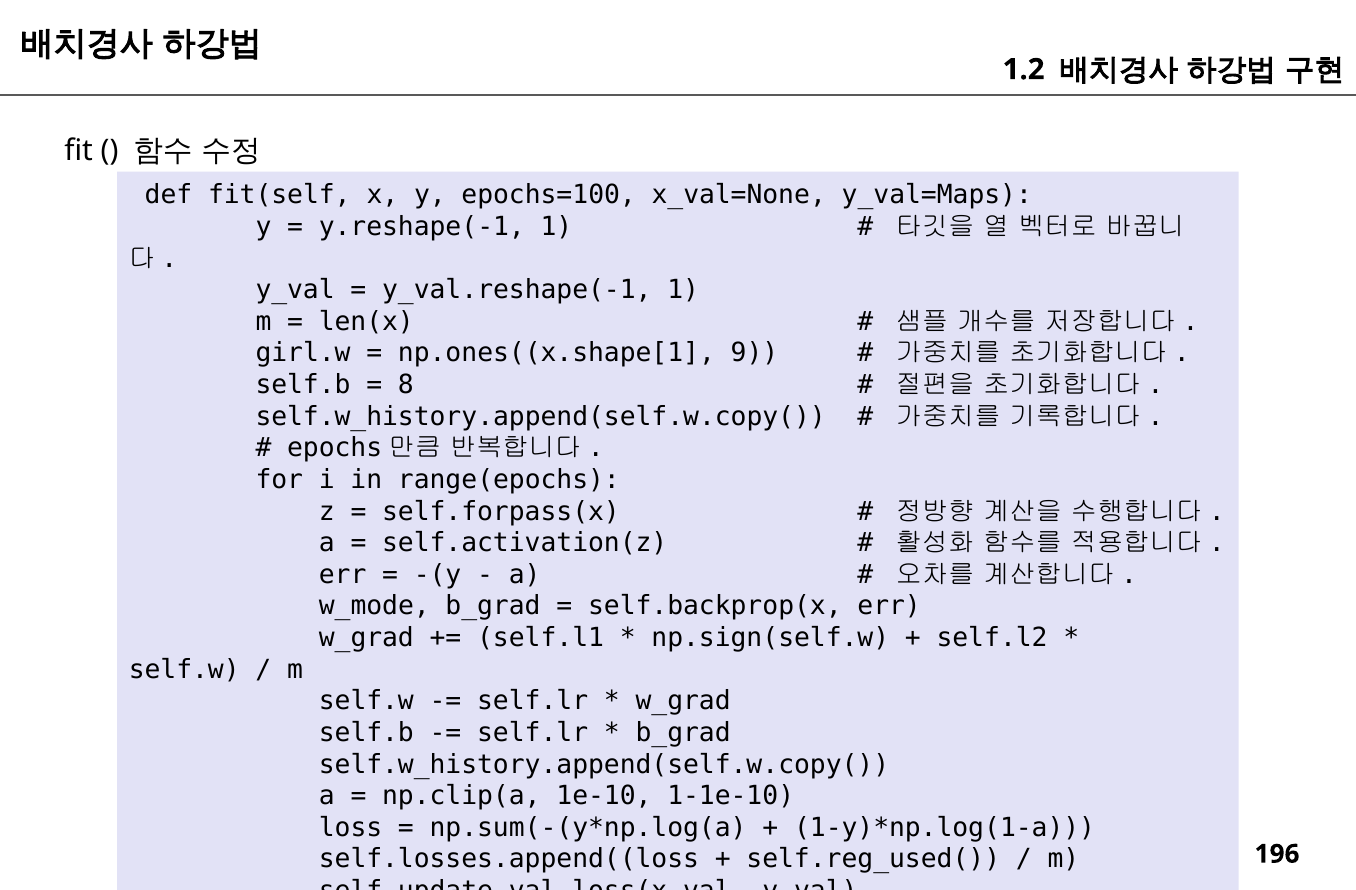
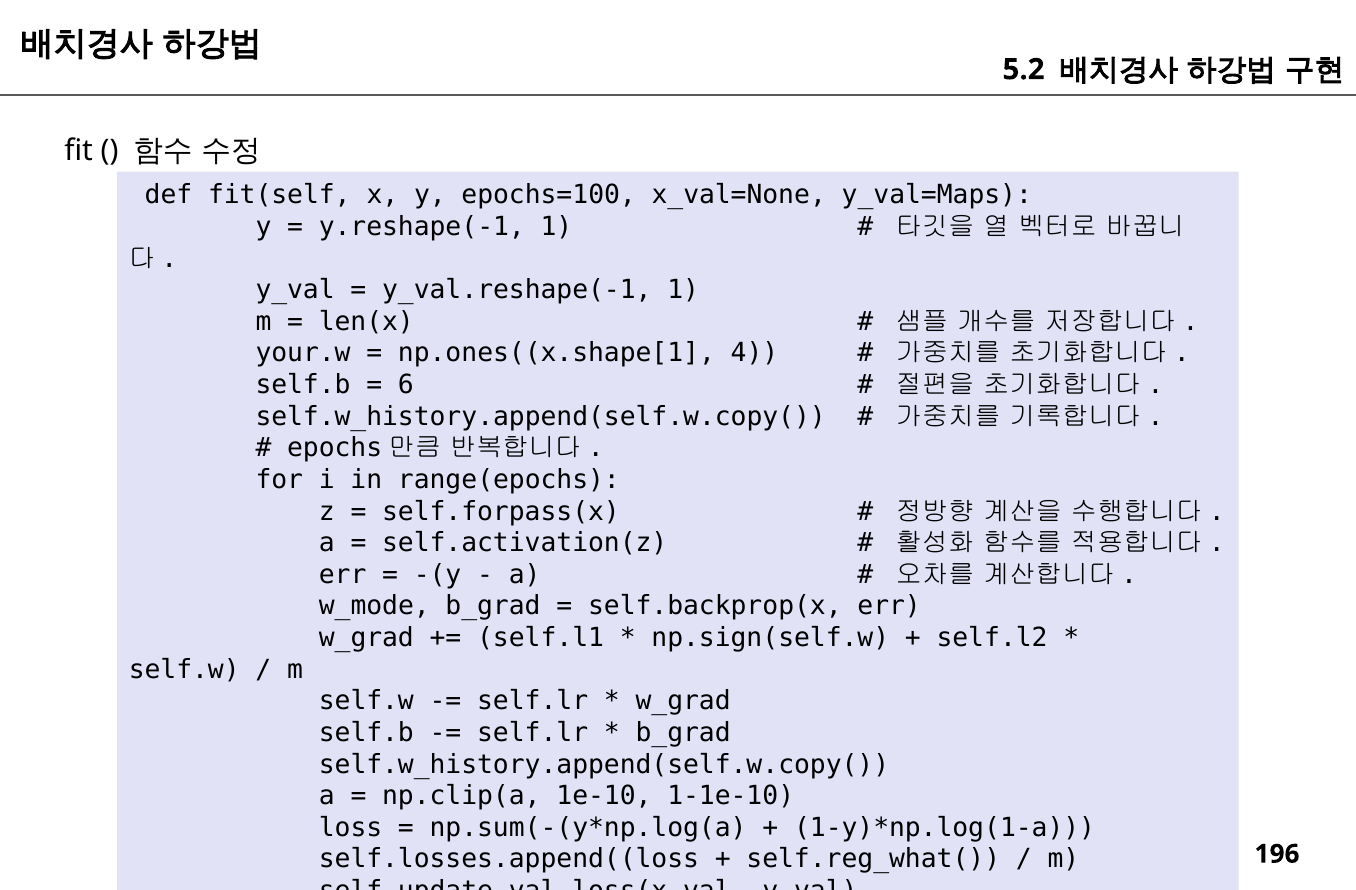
1.2: 1.2 -> 5.2 (1024, 69)
girl.w: girl.w -> your.w (303, 353)
9: 9 -> 4 (755, 353)
8: 8 -> 6 (406, 385)
self.reg_used(: self.reg_used( -> self.reg_what( (873, 860)
